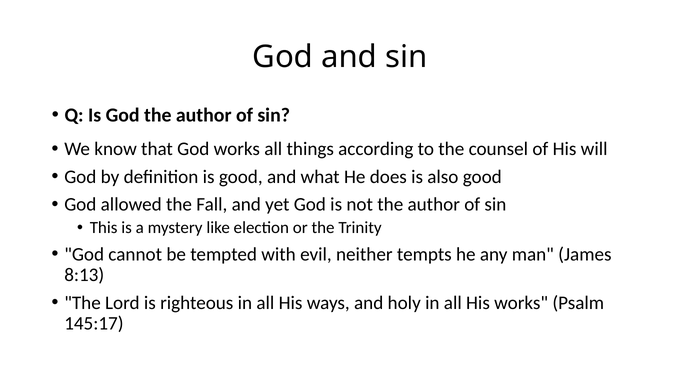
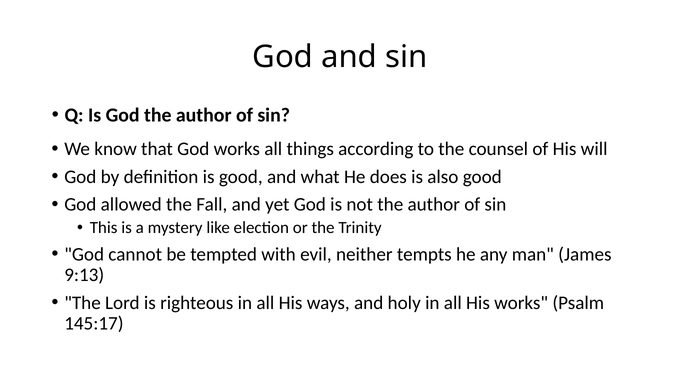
8:13: 8:13 -> 9:13 (84, 275)
